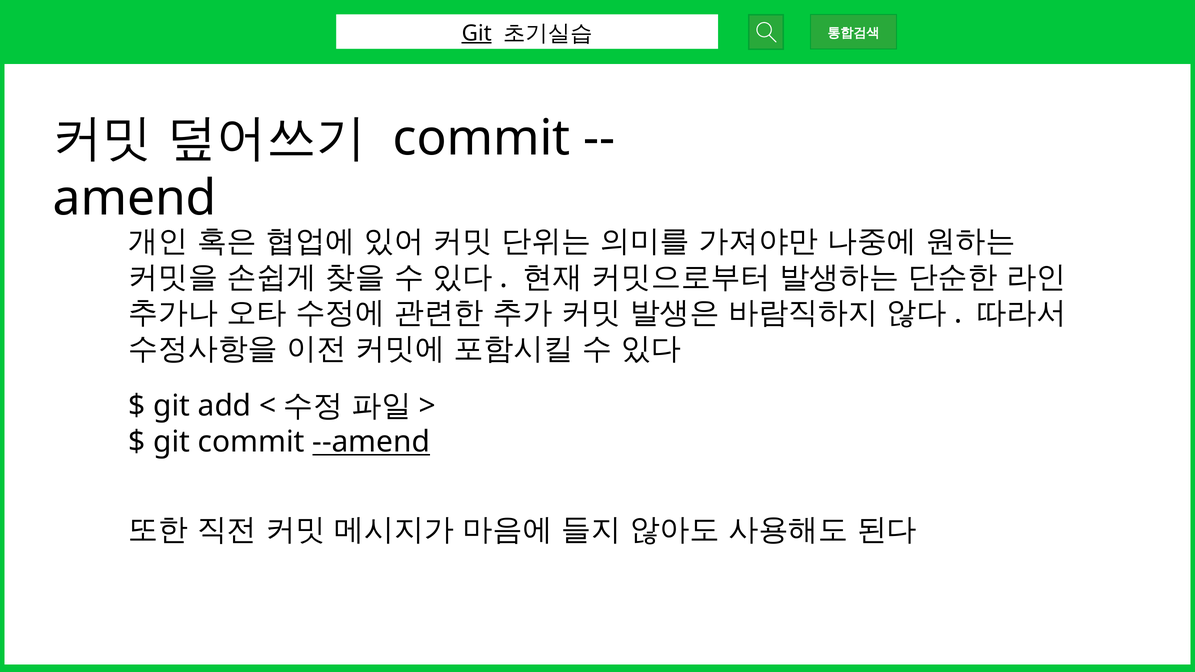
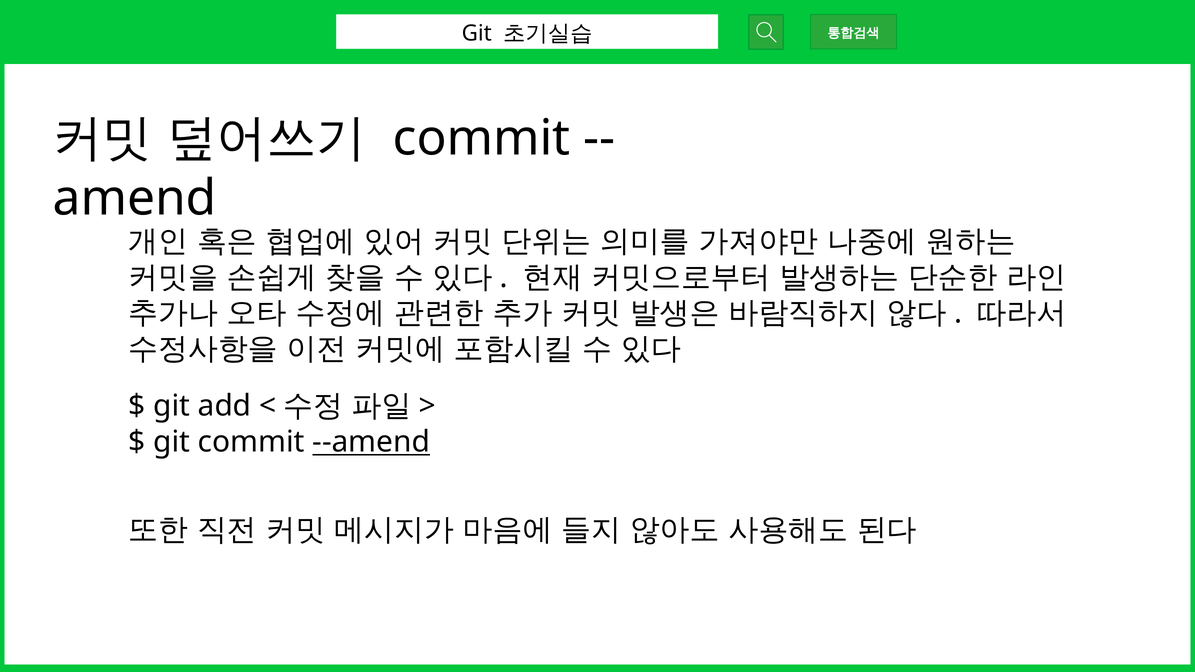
Git underline: present -> none (477, 33)
